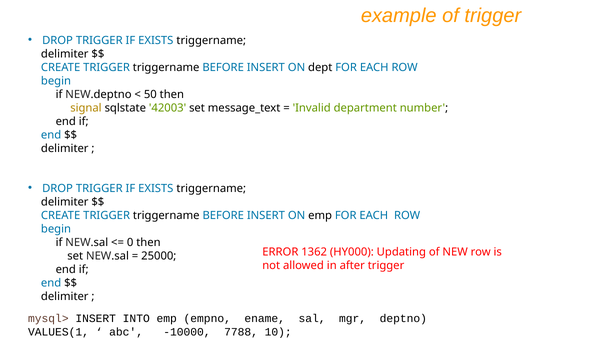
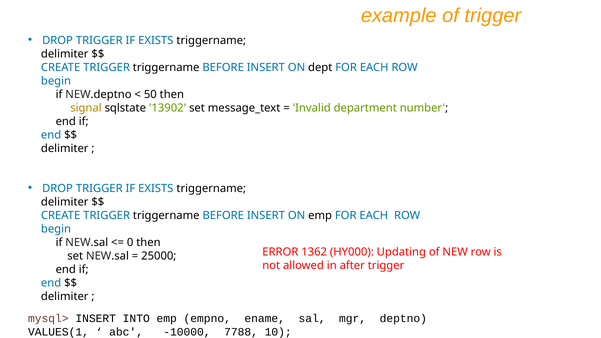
42003: 42003 -> 13902 (168, 108)
